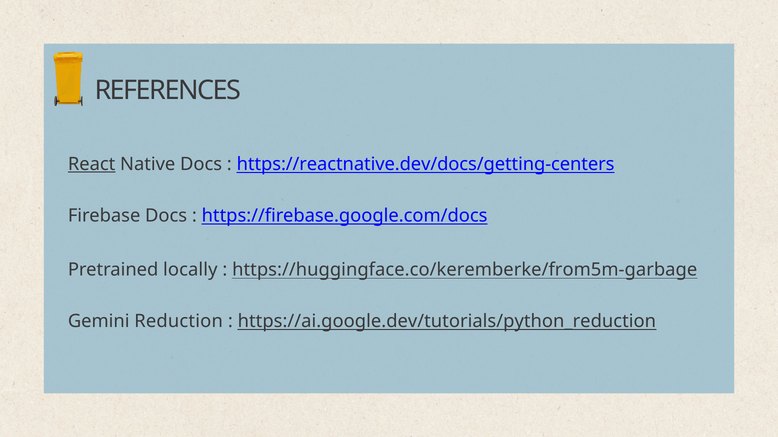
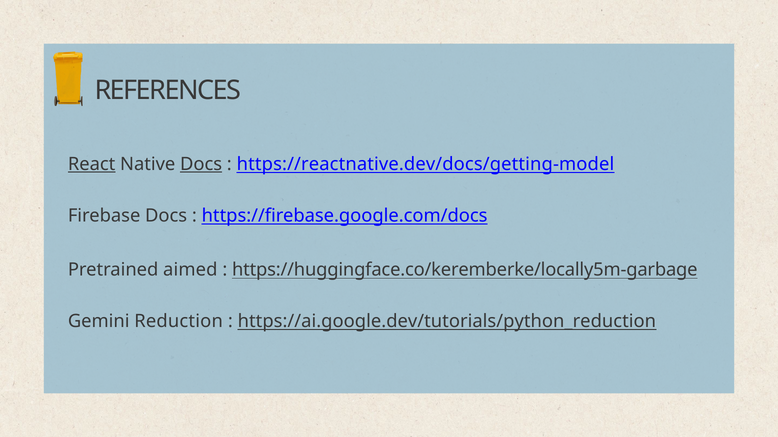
Docs underline: none -> present (201, 164)
https://reactnative.dev/docs/getting-centers: https://reactnative.dev/docs/getting-centers -> https://reactnative.dev/docs/getting-model (425, 164)
locally: locally -> aimed (190, 270)
https://huggingface.co/keremberke/from5m-garbage: https://huggingface.co/keremberke/from5m-garbage -> https://huggingface.co/keremberke/locally5m-garbage (465, 270)
